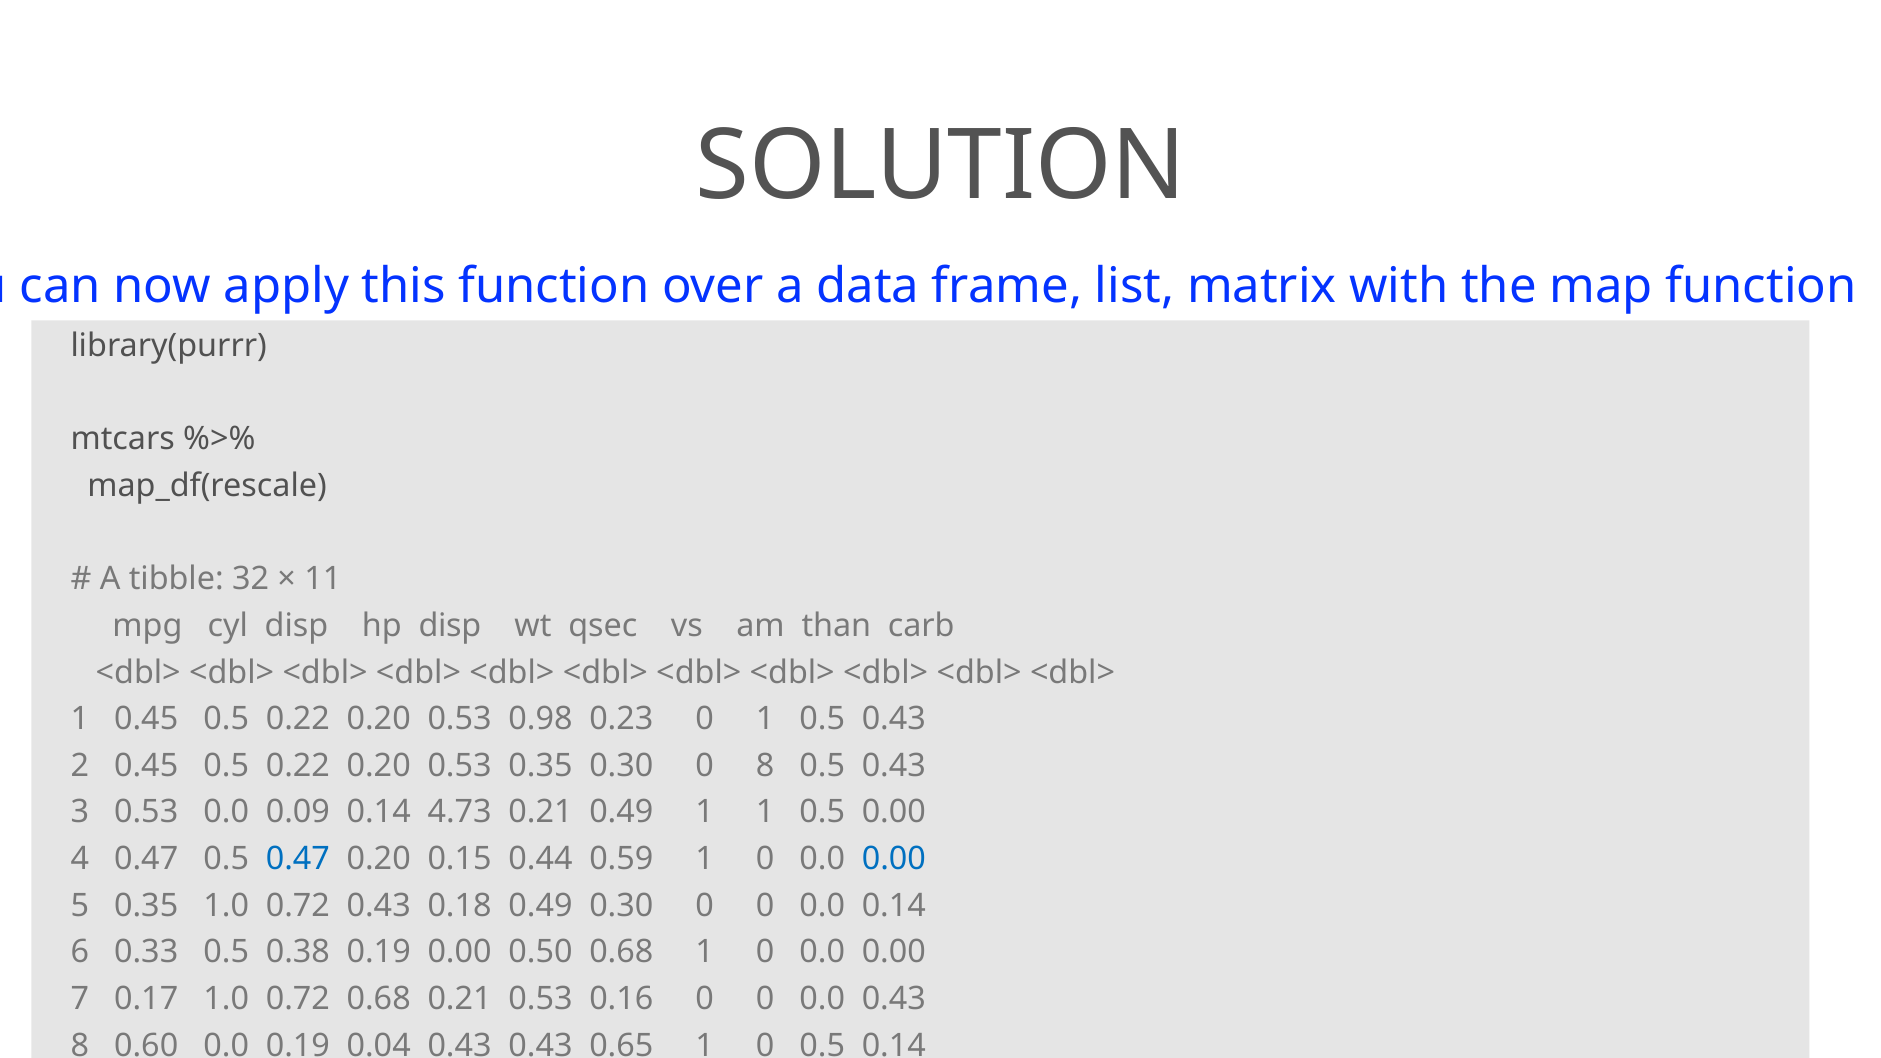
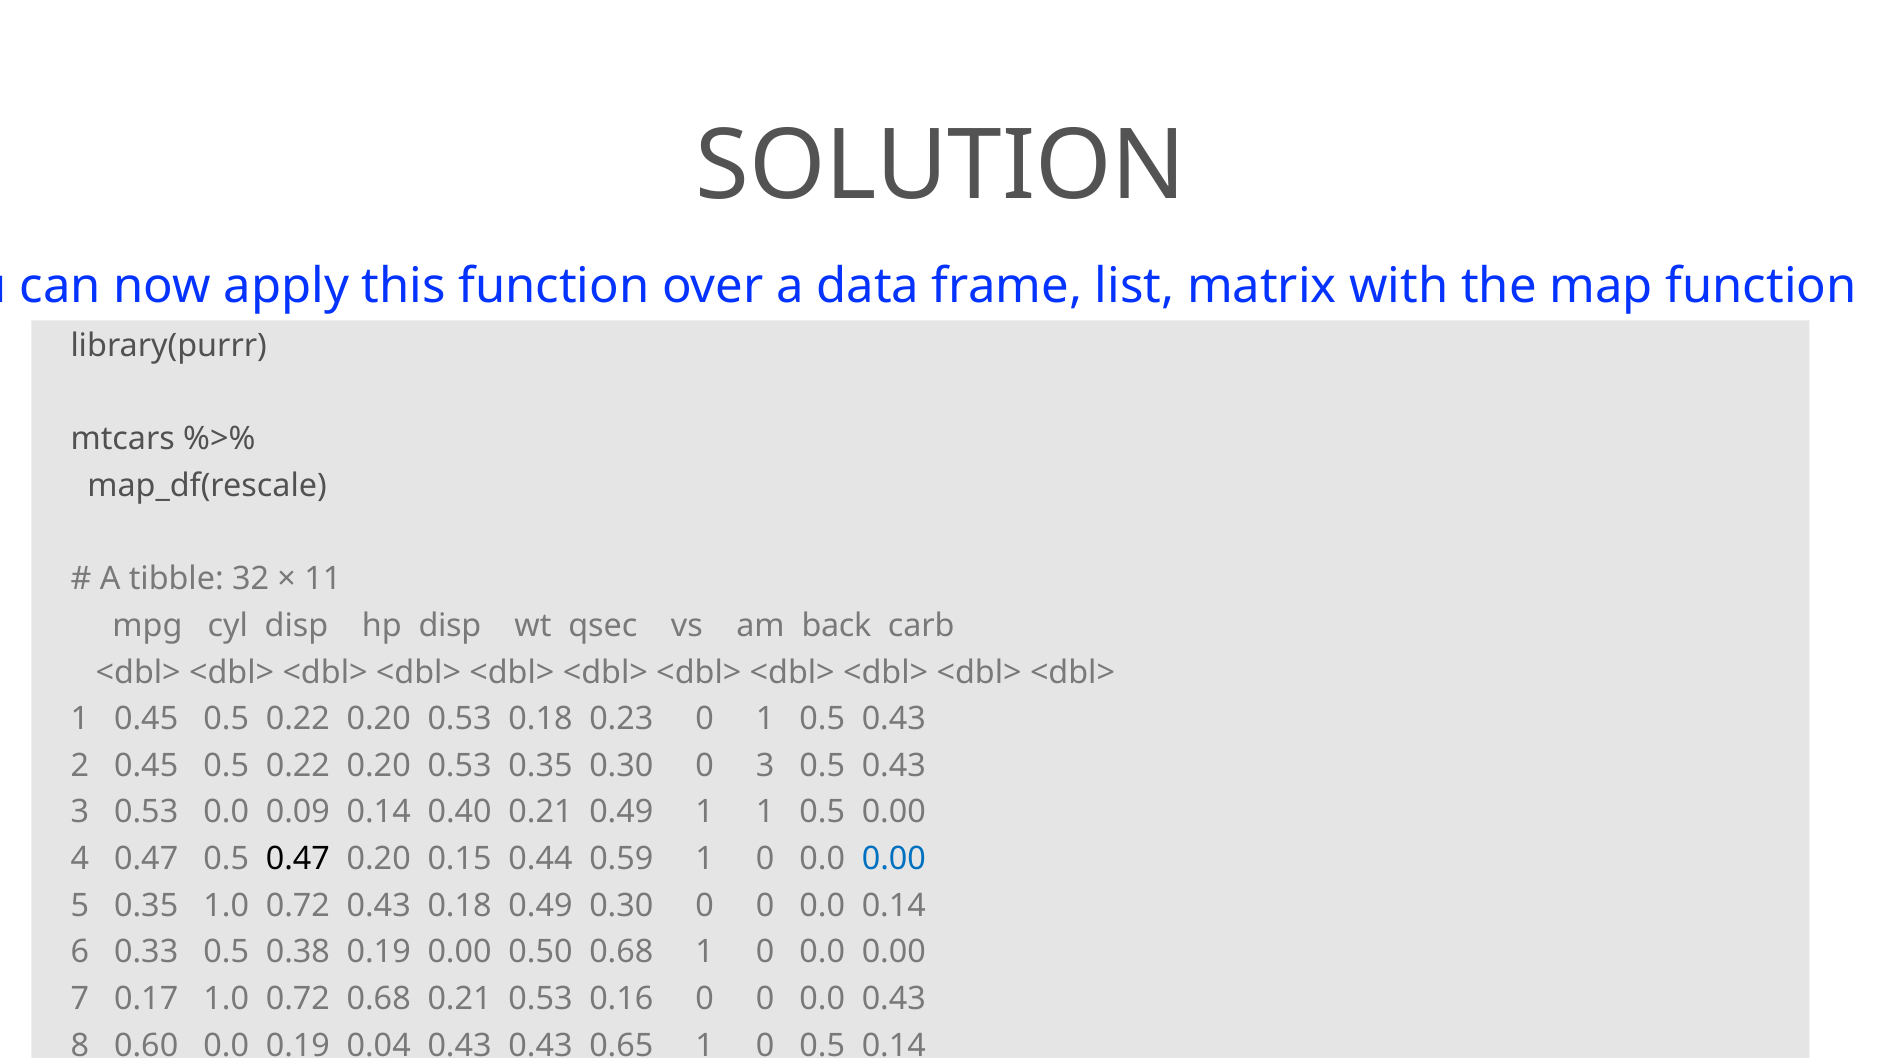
than: than -> back (836, 626)
0.53 0.98: 0.98 -> 0.18 (540, 719)
0 8: 8 -> 3 (765, 766)
4.73: 4.73 -> 0.40 (460, 812)
0.47 colour: blue -> black (298, 859)
